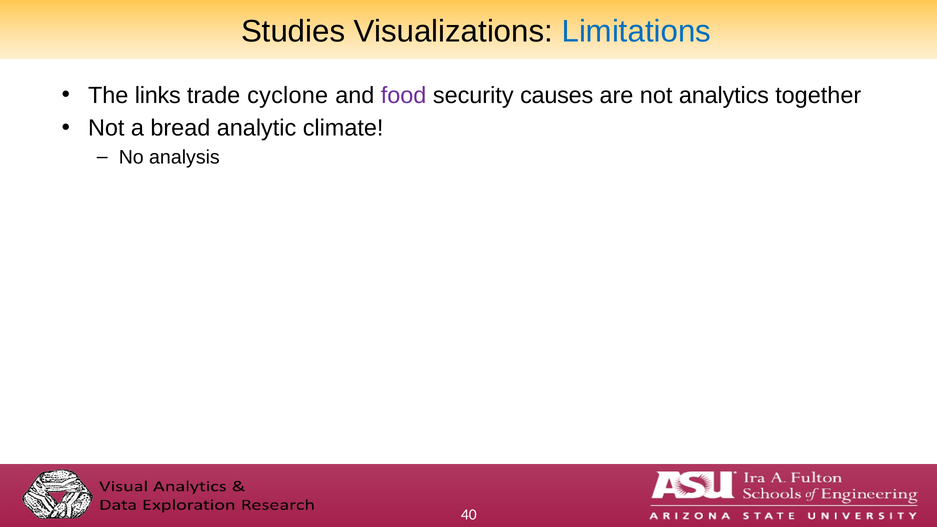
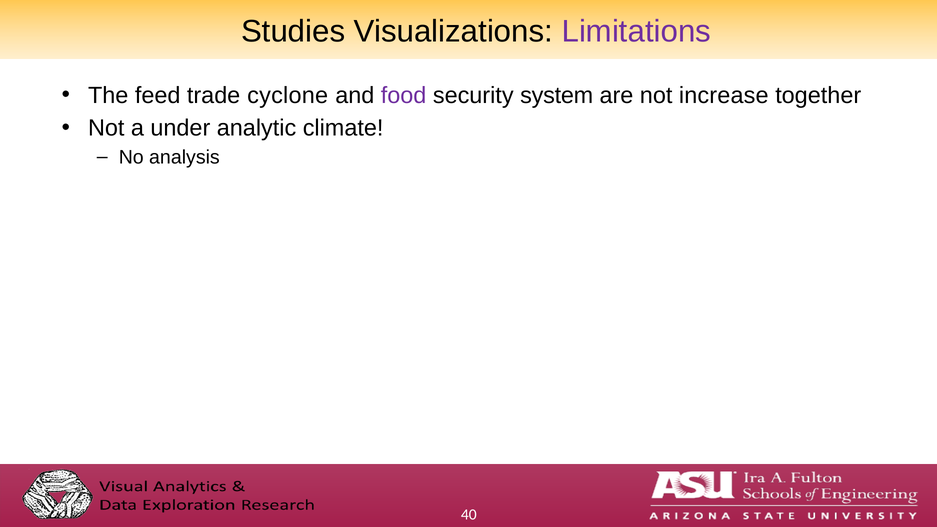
Limitations colour: blue -> purple (636, 31)
links: links -> feed (158, 95)
causes: causes -> system (557, 95)
analytics: analytics -> increase (724, 95)
bread: bread -> under (180, 128)
